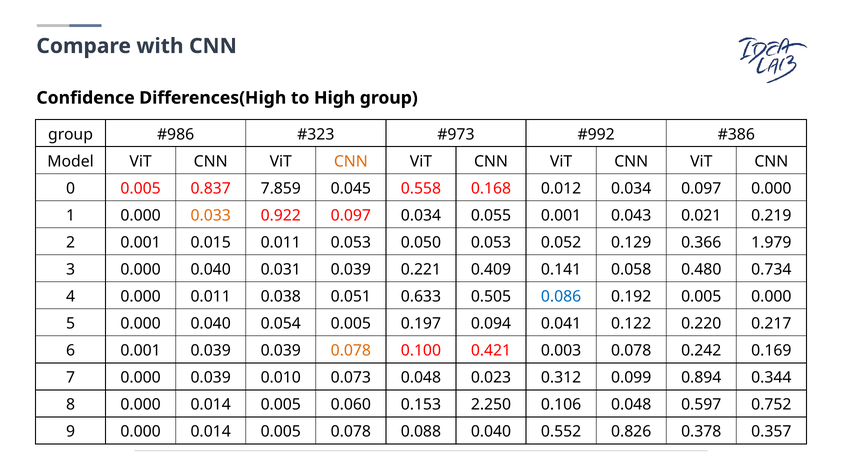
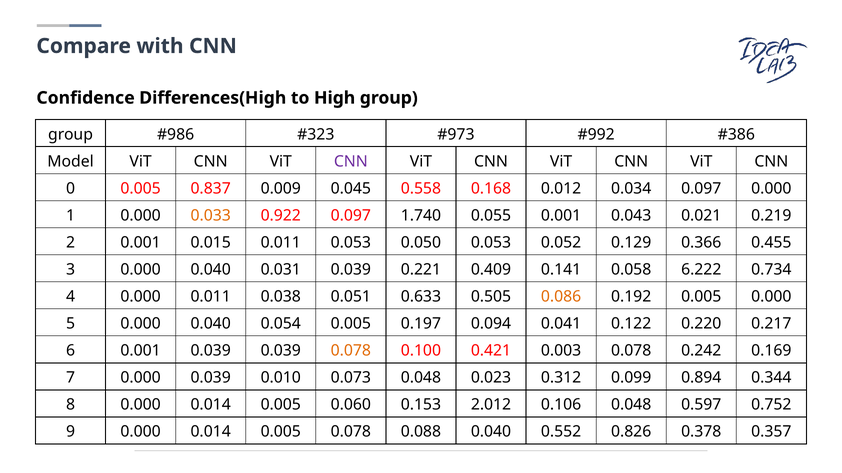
CNN colour: orange -> purple (351, 162)
7.859: 7.859 -> 0.009 (281, 189)
0.097 0.034: 0.034 -> 1.740 (421, 216)
1.979: 1.979 -> 0.455 (771, 243)
0.480: 0.480 -> 6.222 (701, 270)
0.086 colour: blue -> orange (561, 297)
2.250: 2.250 -> 2.012 (491, 405)
